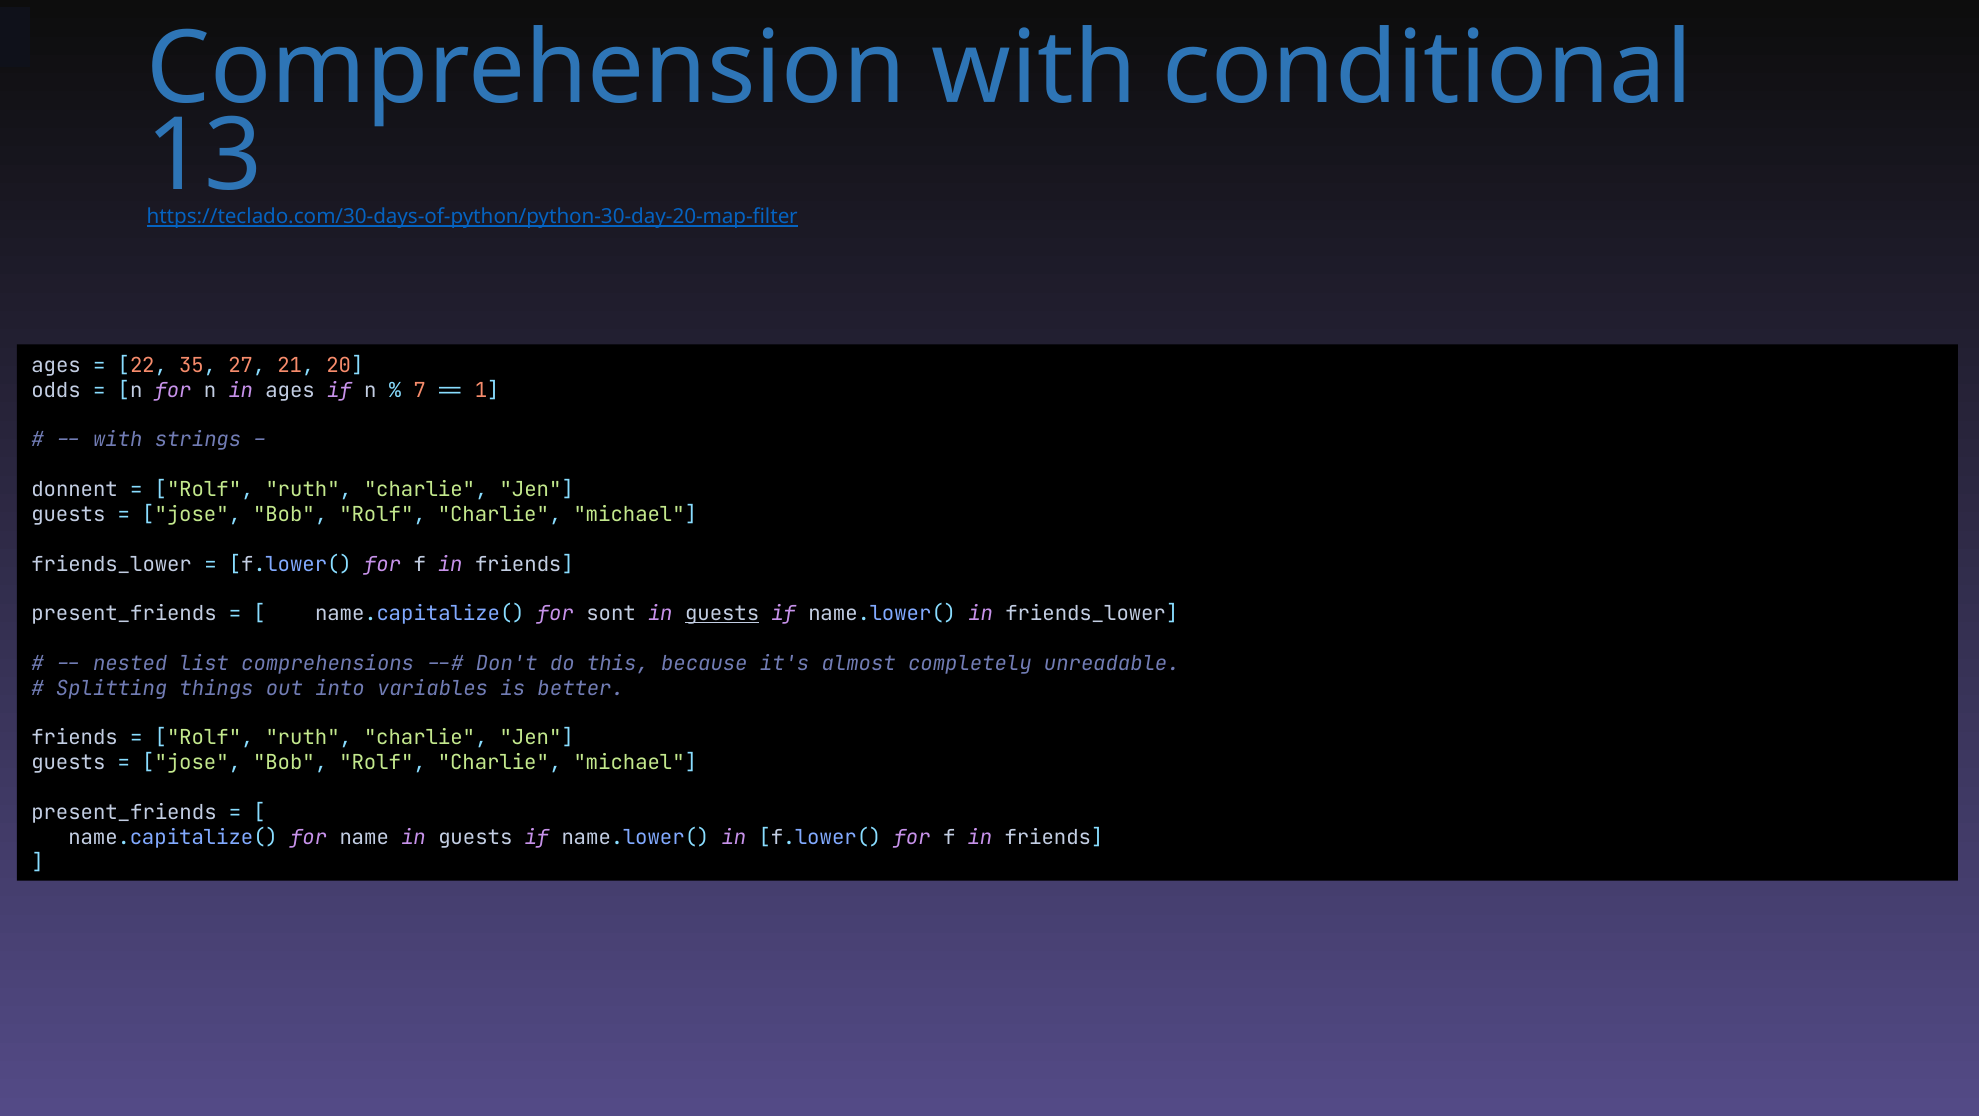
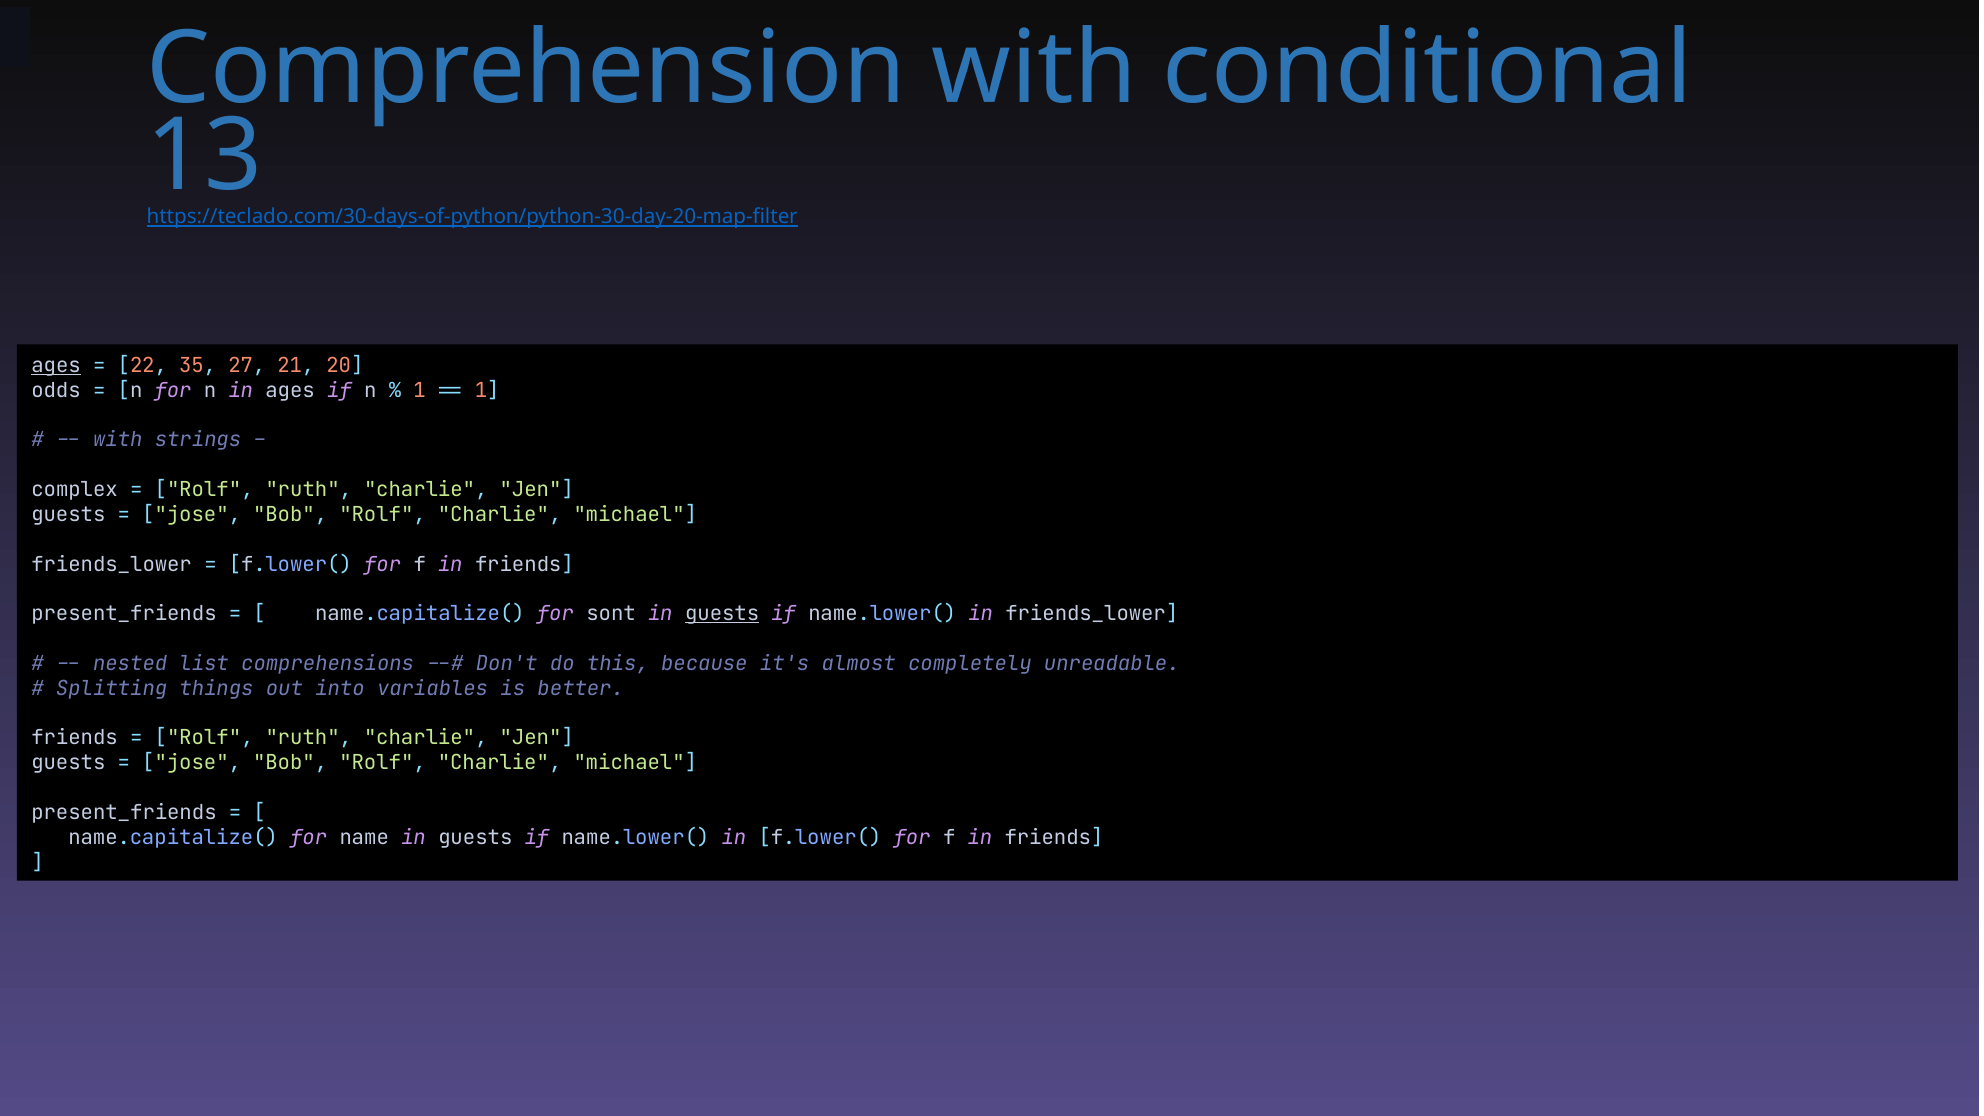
ages underline: none -> present (56, 366)
7: 7 -> 1 (419, 390)
donnent: donnent -> complex (75, 490)
